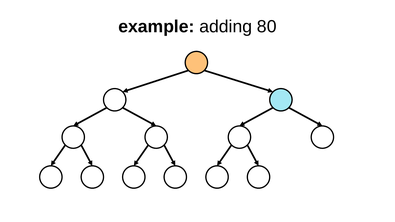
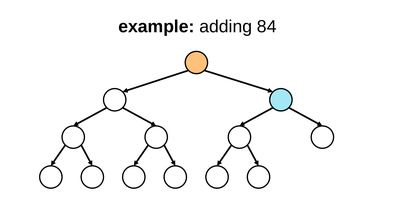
80: 80 -> 84 (267, 27)
